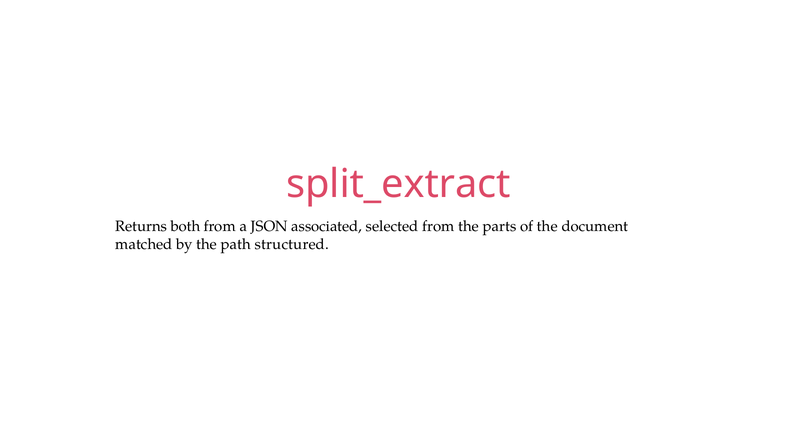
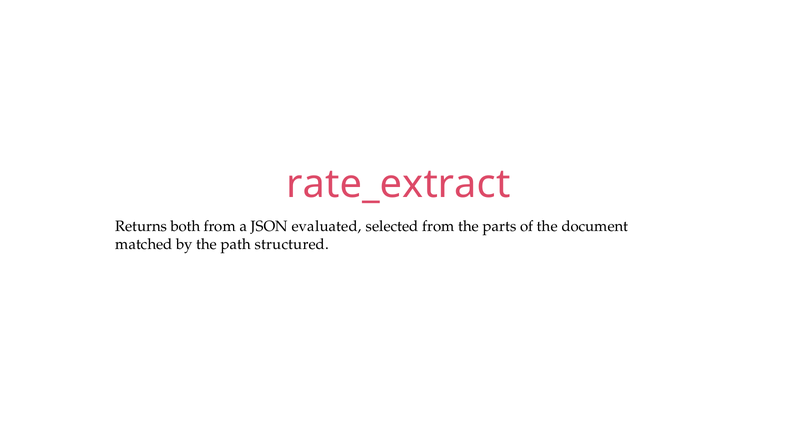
split_extract: split_extract -> rate_extract (398, 184)
associated: associated -> evaluated (327, 226)
